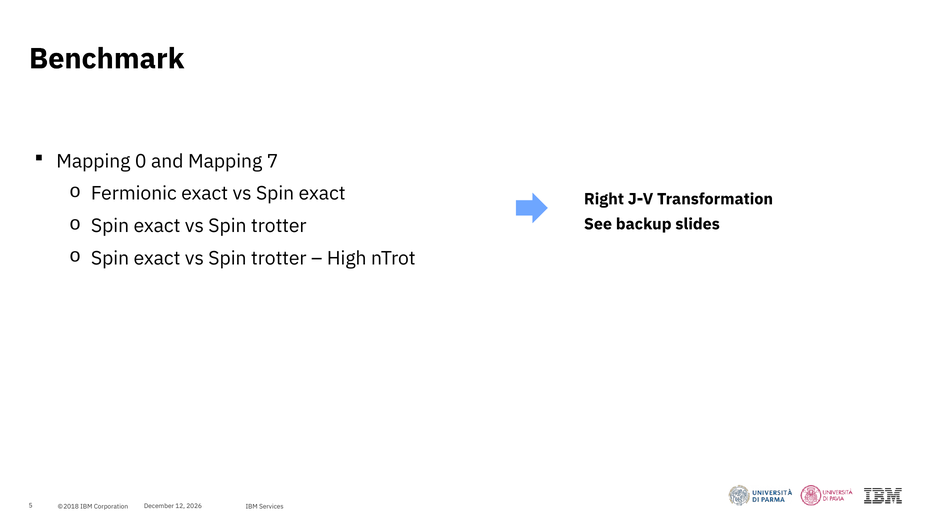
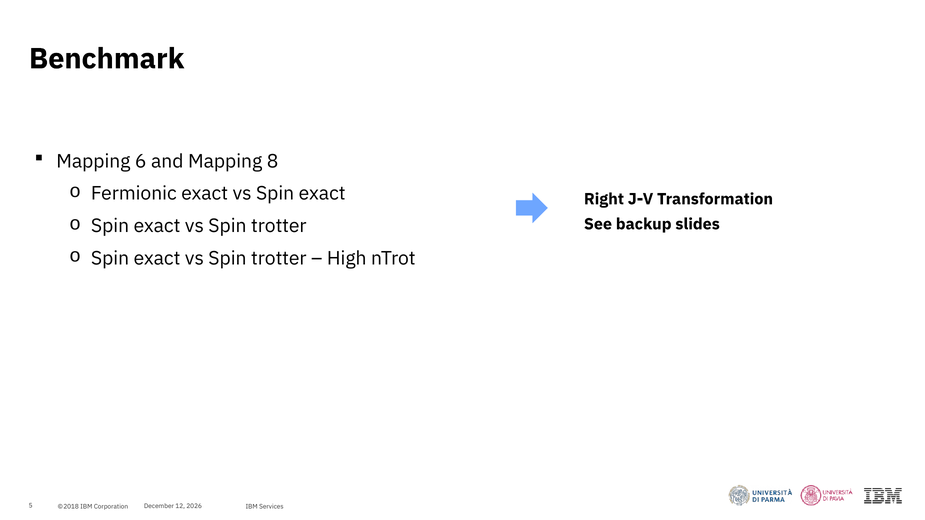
0: 0 -> 6 (141, 161)
7: 7 -> 8 (273, 161)
